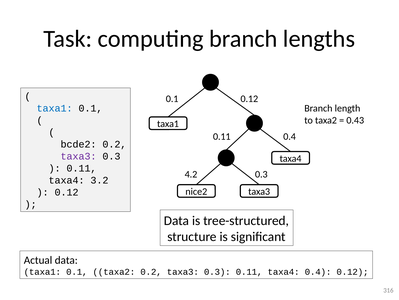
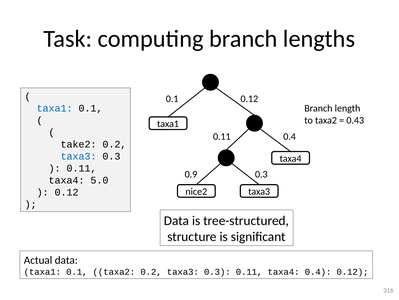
bcde2: bcde2 -> take2 (79, 144)
taxa3 colour: purple -> blue (79, 156)
4.2: 4.2 -> 0.9 (191, 174)
3.2: 3.2 -> 5.0 (99, 180)
